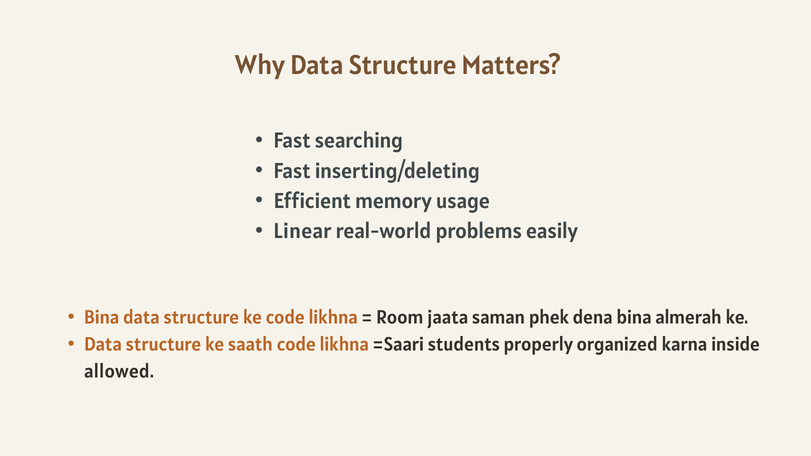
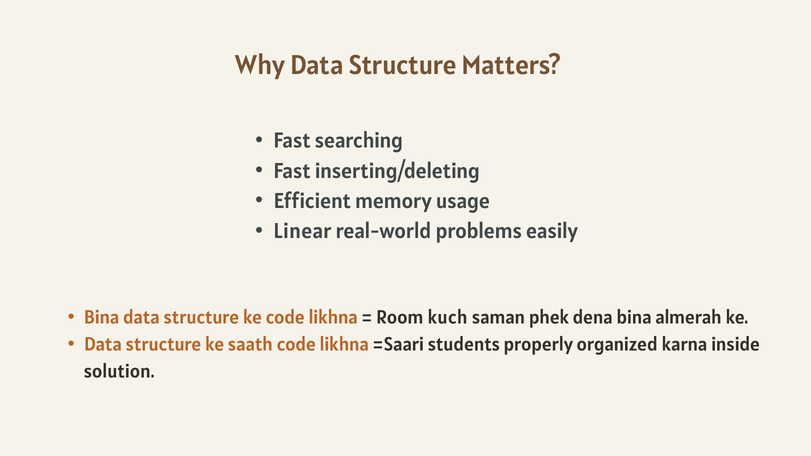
jaata: jaata -> kuch (448, 318)
allowed: allowed -> solution (119, 371)
